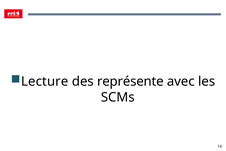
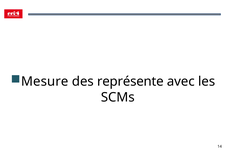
Lecture: Lecture -> Mesure (45, 82)
